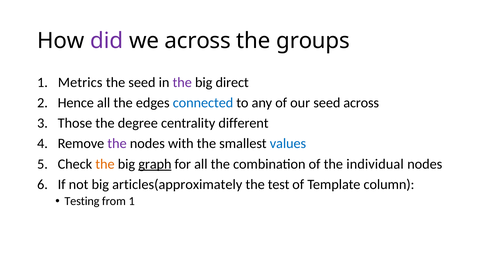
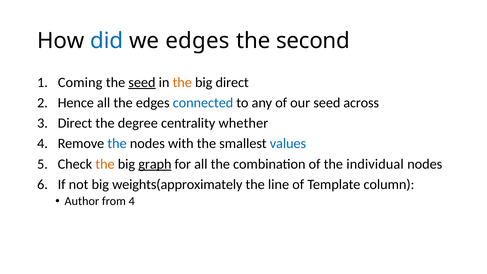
did colour: purple -> blue (107, 41)
we across: across -> edges (197, 41)
groups: groups -> second (313, 41)
Metrics: Metrics -> Coming (80, 82)
seed underline: none -> present (142, 82)
the colour: purple -> orange (182, 82)
3 Those: Those -> Direct (75, 123)
different: different -> whether (243, 123)
the colour: purple -> blue (117, 144)
articles(approximately: articles(approximately -> weights(approximately (177, 184)
test: test -> line (279, 184)
Testing: Testing -> Author (82, 201)
from 1: 1 -> 4 (132, 201)
